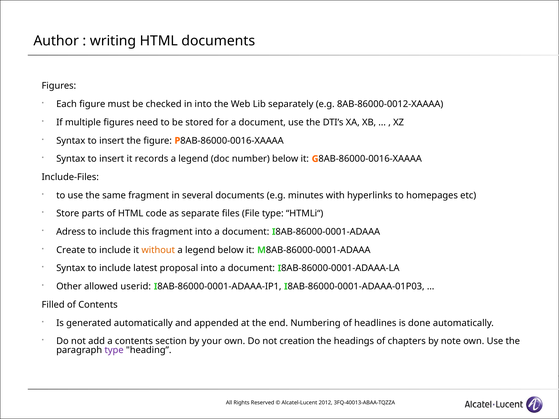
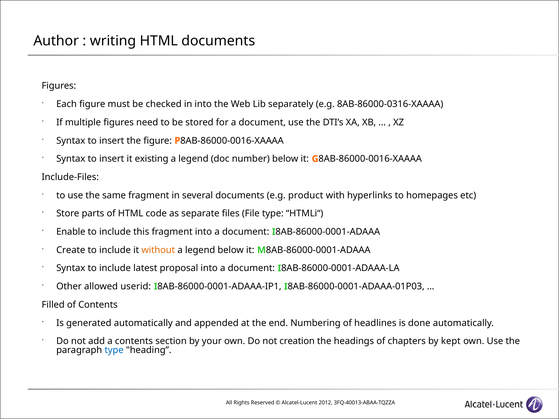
8AB-86000-0012-XAAAA: 8AB-86000-0012-XAAAA -> 8AB-86000-0316-XAAAA (390, 104)
records: records -> existing (152, 159)
minutes: minutes -> product (306, 195)
Adress: Adress -> Enable (71, 232)
note: note -> kept (451, 341)
type colour: purple -> blue (114, 350)
